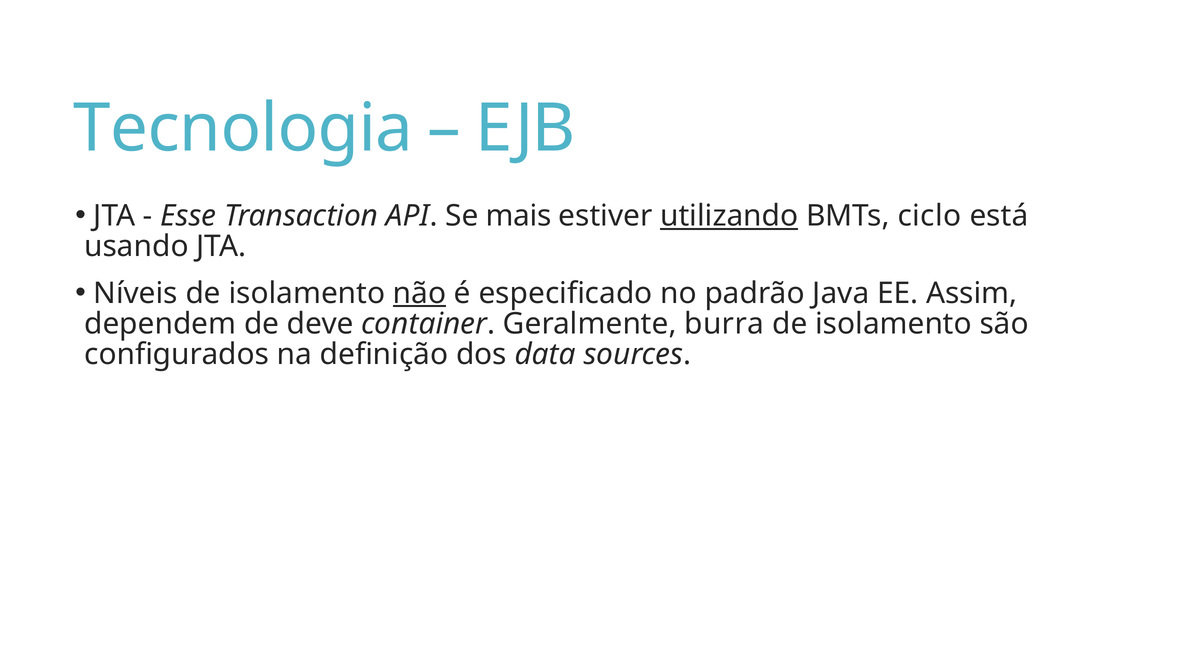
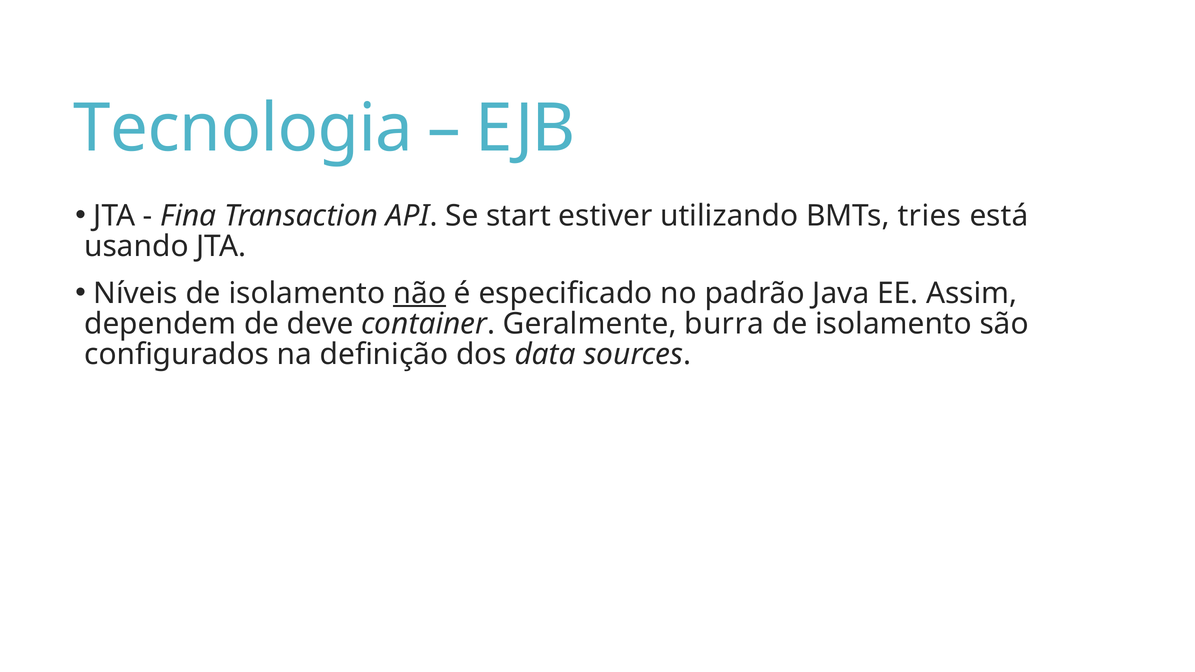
Esse: Esse -> Fina (188, 216)
mais: mais -> start (519, 216)
utilizando underline: present -> none (729, 216)
ciclo: ciclo -> tries (929, 216)
